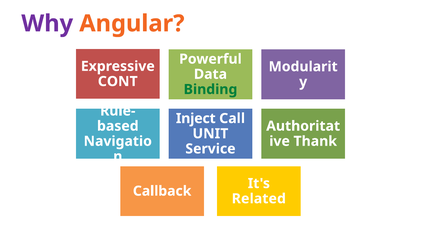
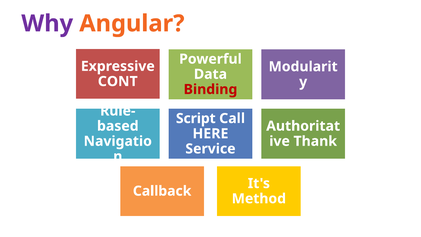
Binding colour: green -> red (210, 89)
Inject: Inject -> Script (196, 118)
UNIT: UNIT -> HERE (210, 134)
Related: Related -> Method (259, 198)
